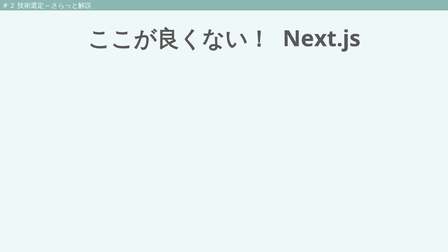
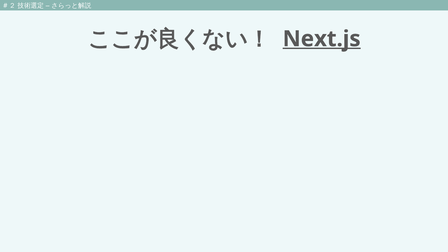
Next.js underline: none -> present (322, 39)
